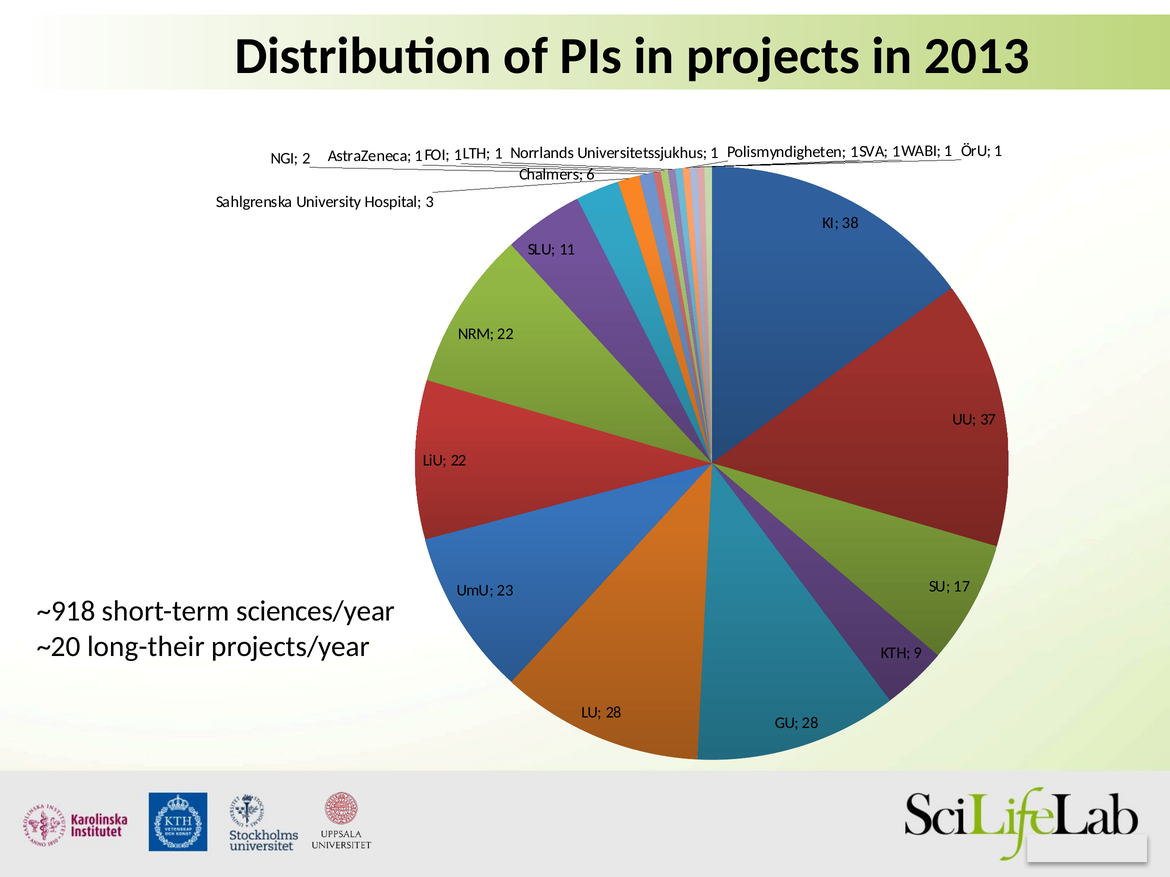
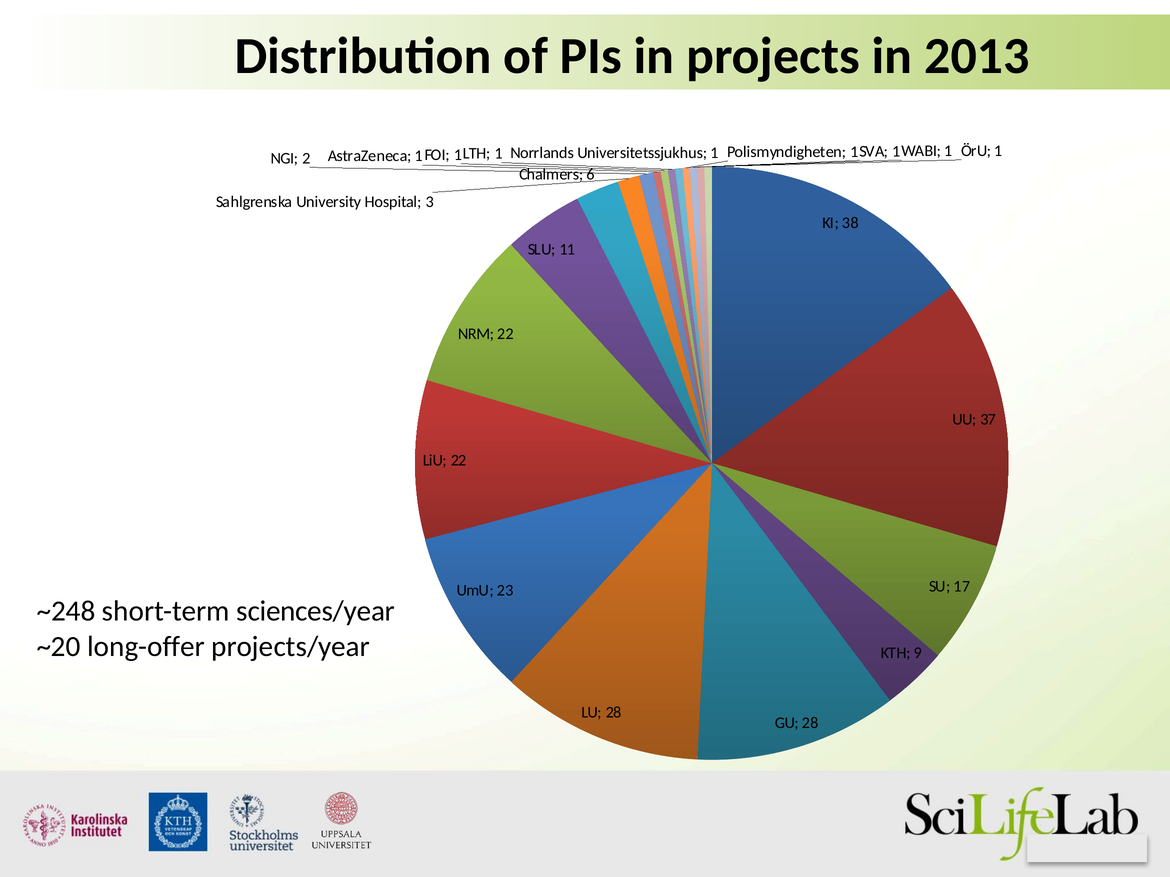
~918: ~918 -> ~248 (66, 612)
long-their: long-their -> long-offer (146, 647)
